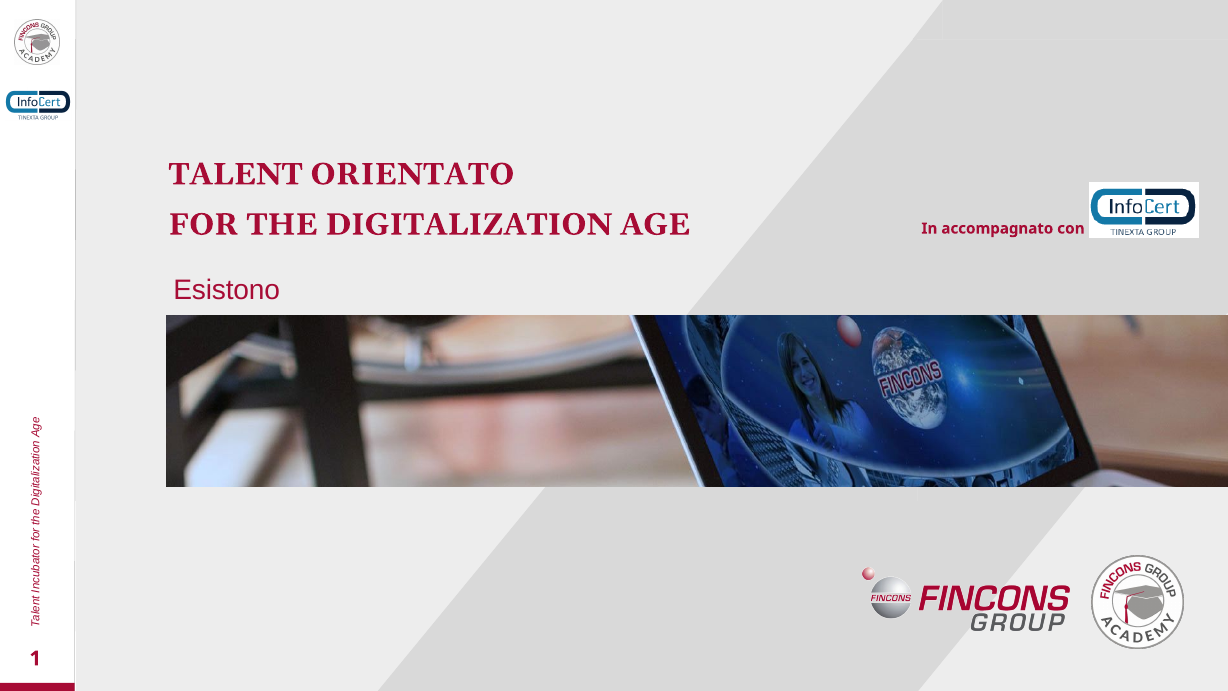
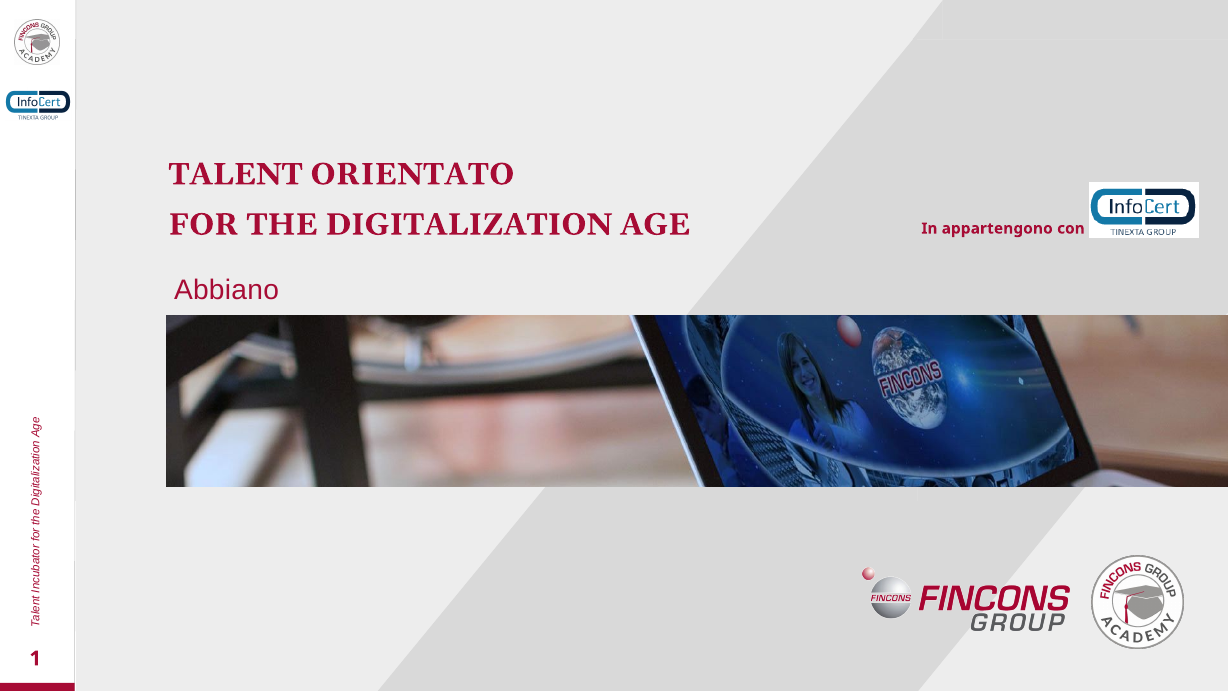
accompagnato: accompagnato -> appartengono (997, 228)
Esistono: Esistono -> Abbiano (226, 290)
